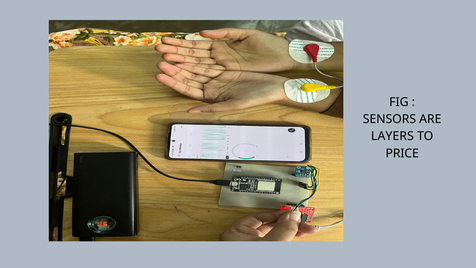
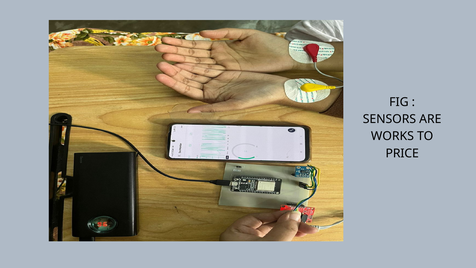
LAYERS: LAYERS -> WORKS (392, 136)
